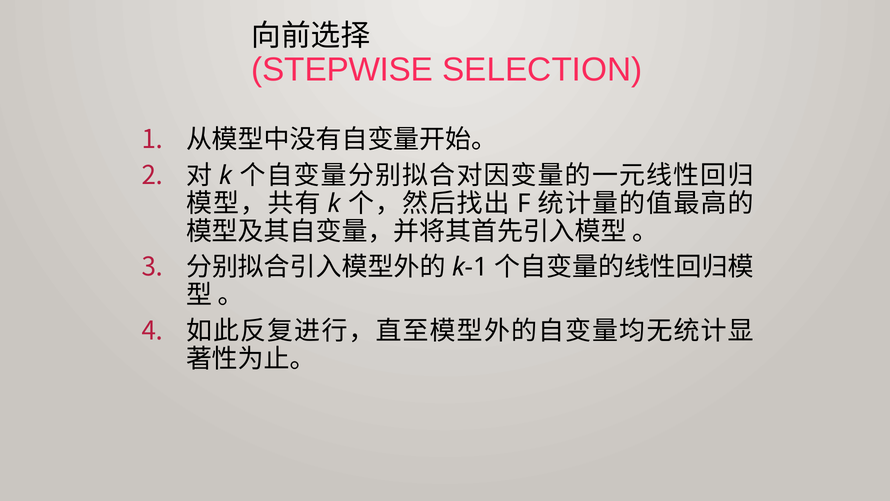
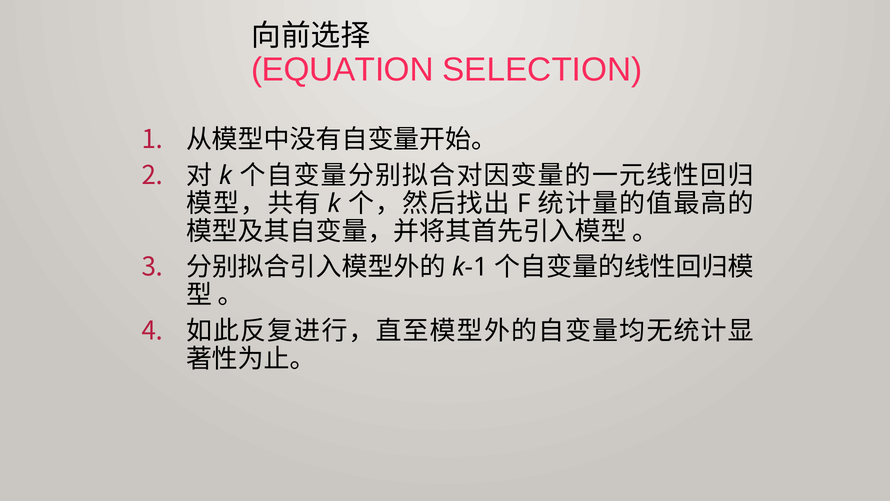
STEPWISE: STEPWISE -> EQUATION (342, 70)
